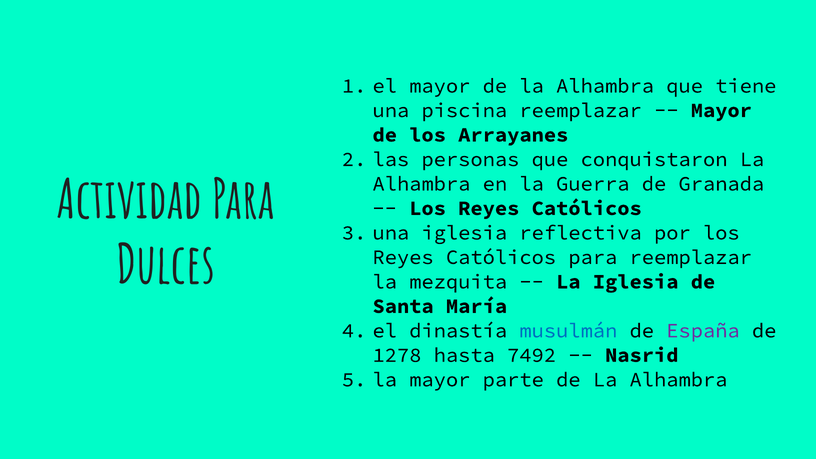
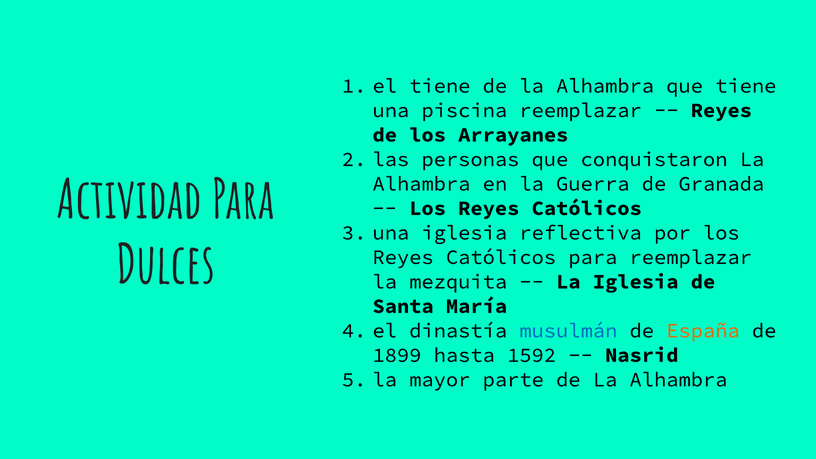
el mayor: mayor -> tiene (440, 86)
Mayor: Mayor -> Reyes (721, 110)
España colour: purple -> orange (703, 331)
1278: 1278 -> 1899 (397, 355)
7492: 7492 -> 1592 (532, 355)
